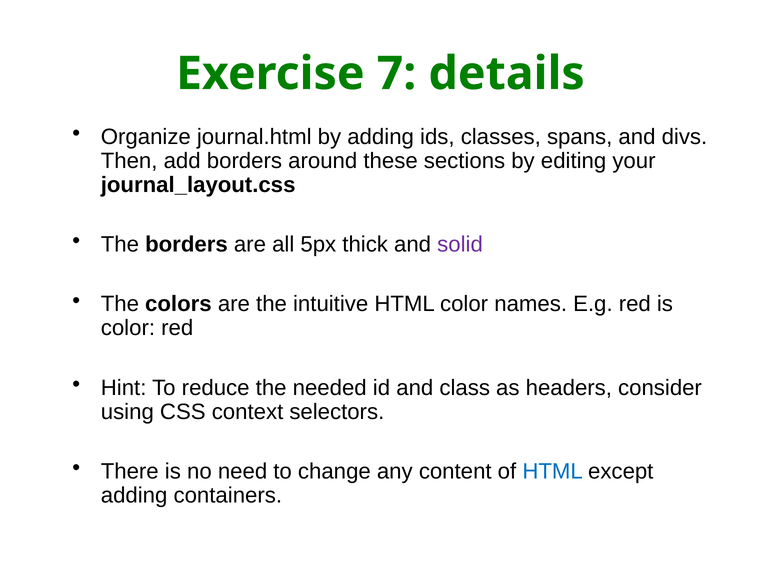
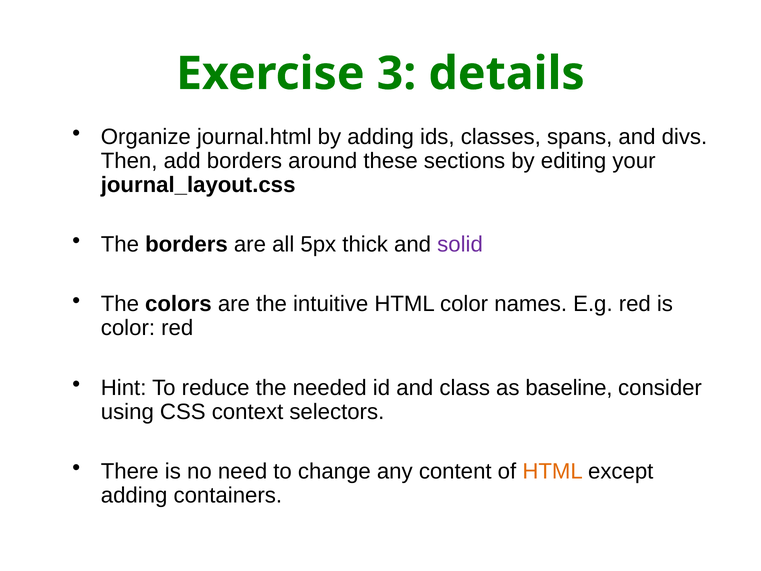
7: 7 -> 3 (396, 74)
headers: headers -> baseline (569, 388)
HTML colour: blue -> orange (553, 471)
